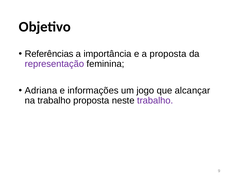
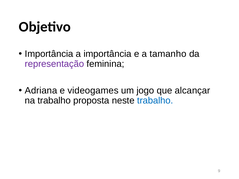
Referências: Referências -> Importância (49, 54)
a proposta: proposta -> tamanho (168, 54)
informações: informações -> videogames (93, 91)
trabalho colour: purple -> blue (155, 101)
